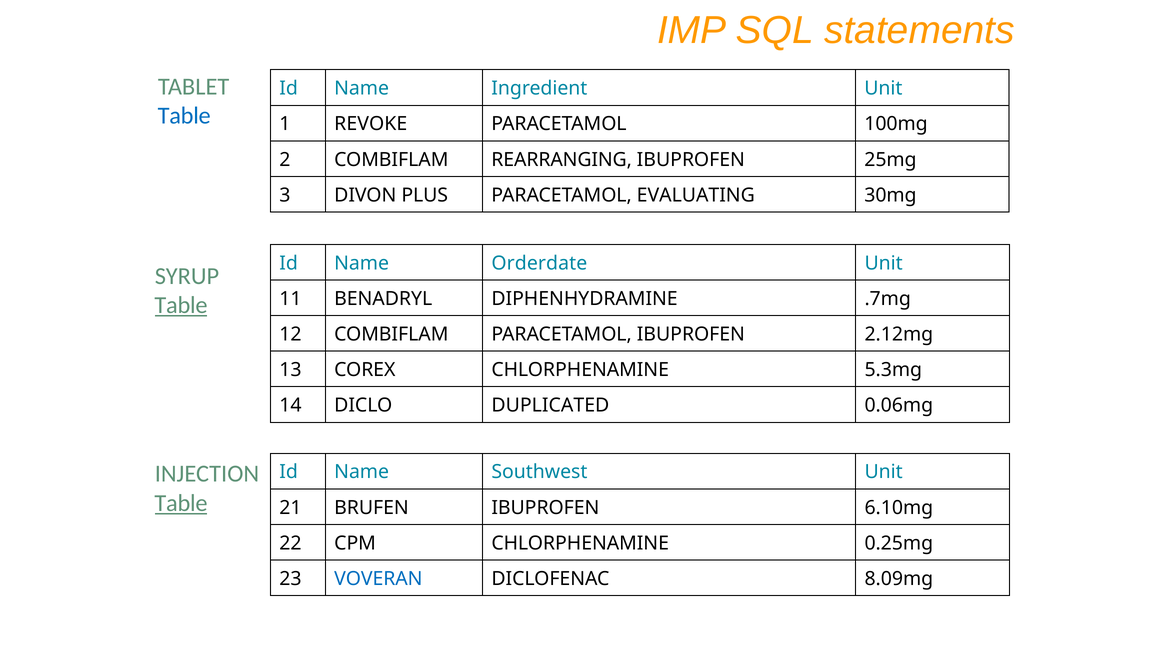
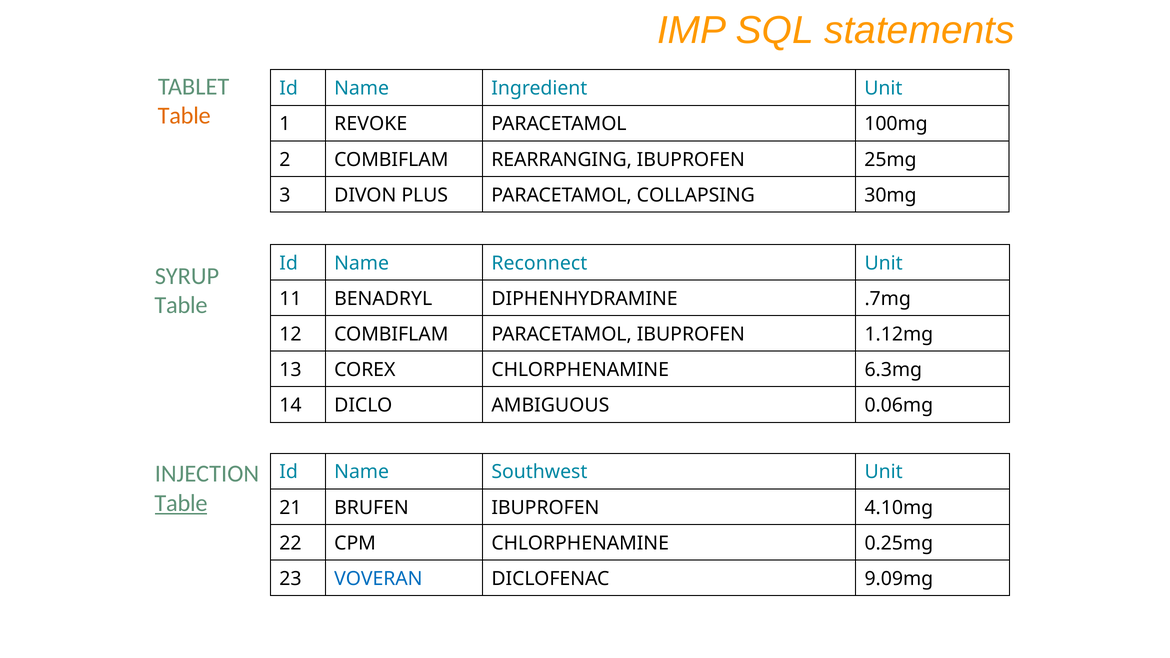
Table colour: blue -> orange (184, 116)
EVALUATING: EVALUATING -> COLLAPSING (696, 195)
Orderdate: Orderdate -> Reconnect (539, 263)
Table underline: present -> none (181, 305)
2.12mg: 2.12mg -> 1.12mg (899, 334)
5.3mg: 5.3mg -> 6.3mg (893, 370)
DUPLICATED: DUPLICATED -> AMBIGUOUS (550, 406)
6.10mg: 6.10mg -> 4.10mg (899, 508)
8.09mg: 8.09mg -> 9.09mg (899, 579)
